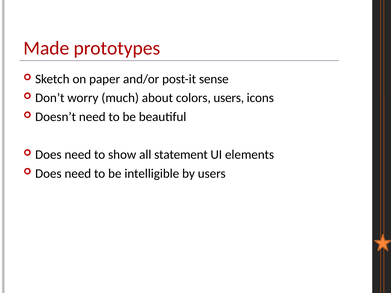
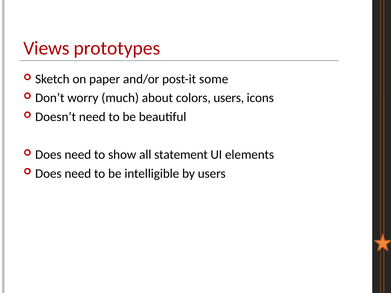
Made: Made -> Views (46, 48)
sense: sense -> some (214, 79)
